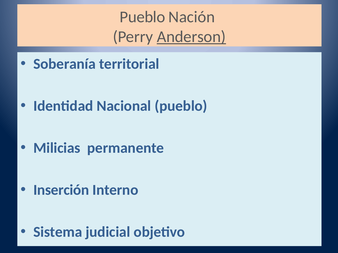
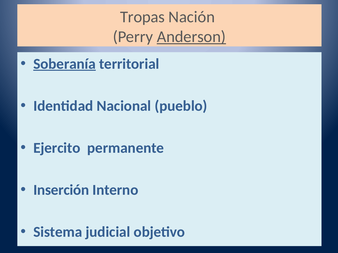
Pueblo: Pueblo -> Tropas (142, 17)
Soberanía underline: none -> present (65, 64)
Milicias: Milicias -> Ejercito (57, 148)
